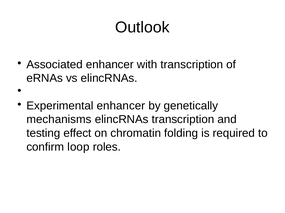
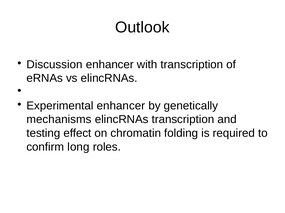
Associated: Associated -> Discussion (55, 65)
loop: loop -> long (78, 147)
